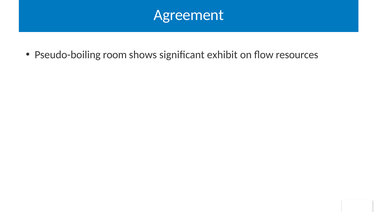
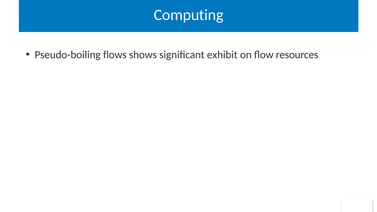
Agreement: Agreement -> Computing (189, 15)
room: room -> flows (115, 55)
